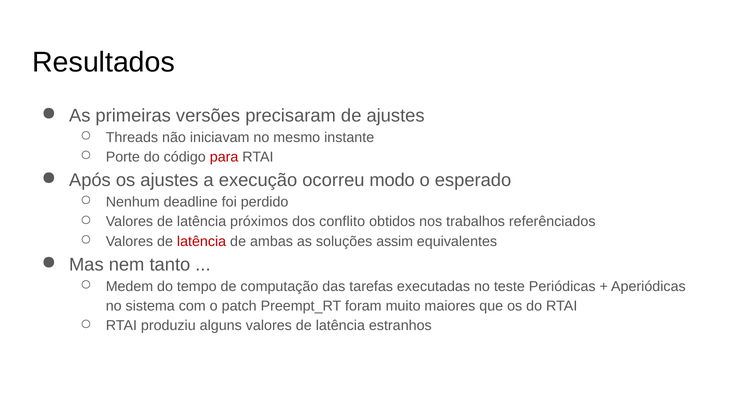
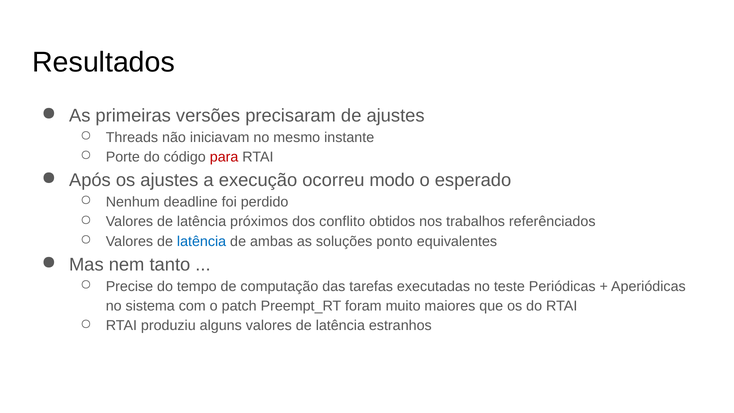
latência colour: red -> blue (202, 241)
assim: assim -> ponto (395, 241)
Medem: Medem -> Precise (129, 286)
